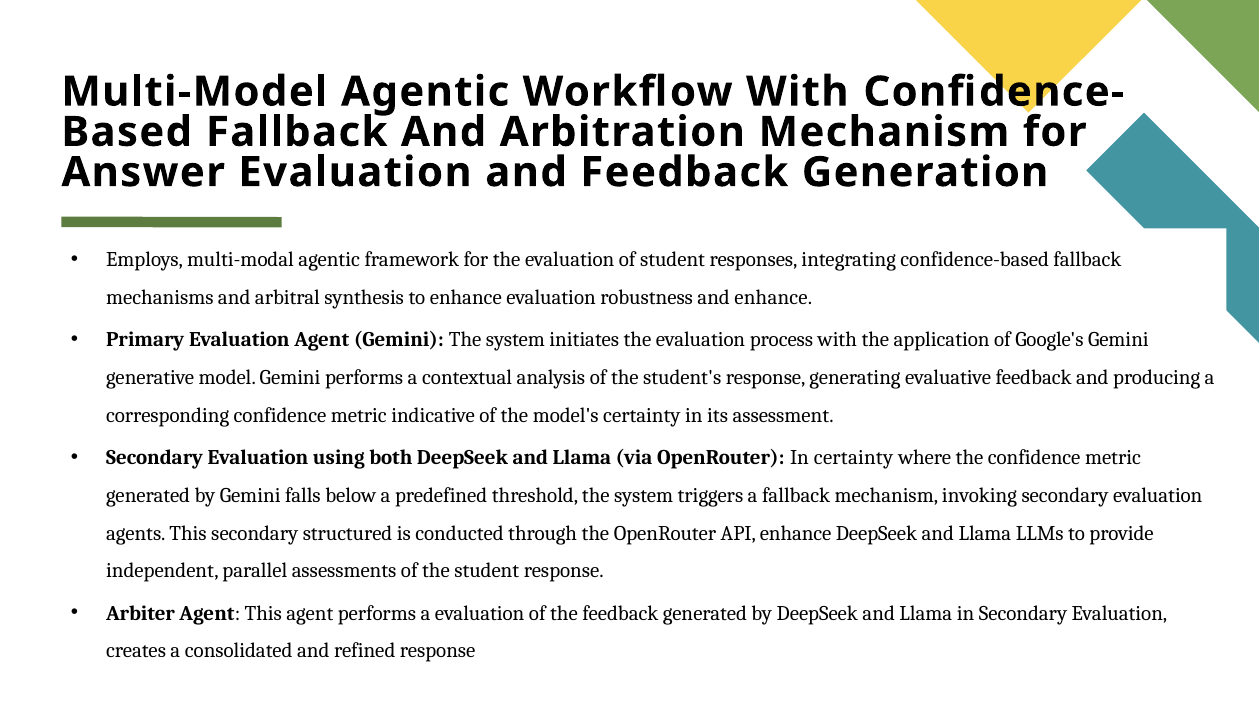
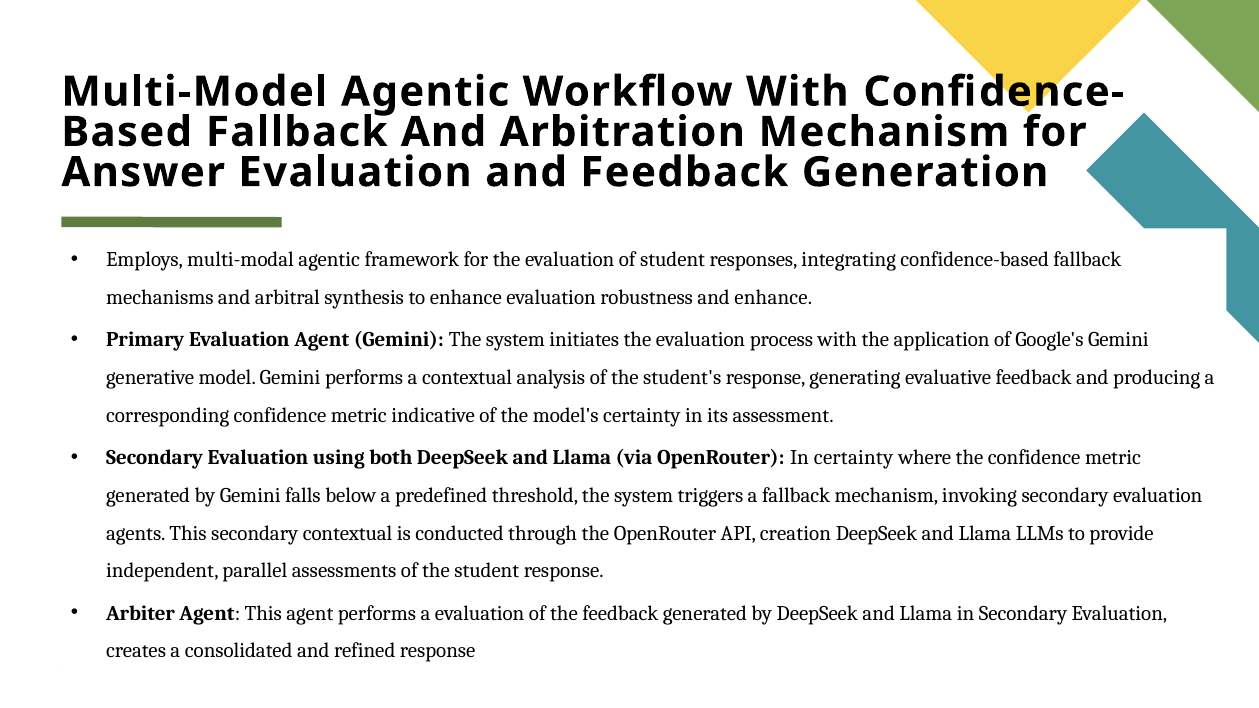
secondary structured: structured -> contextual (348, 533)
API enhance: enhance -> creation (795, 533)
